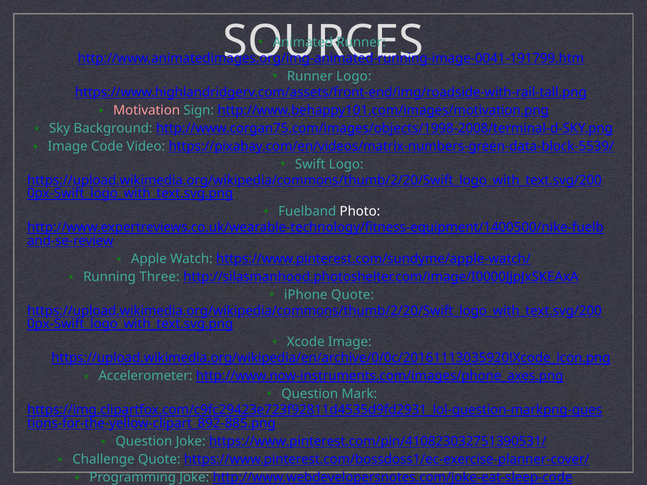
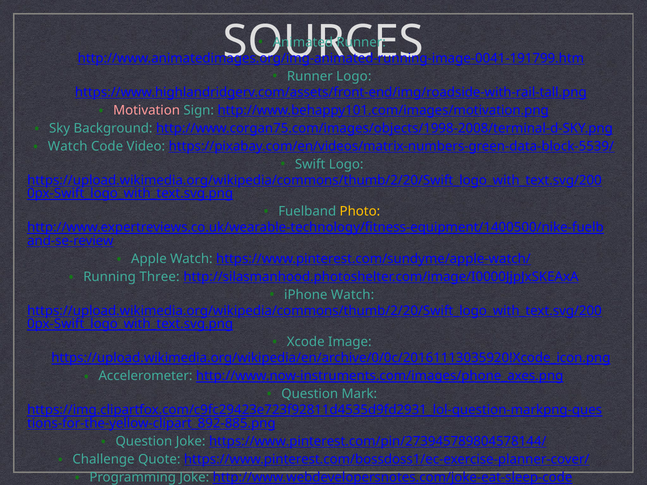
Image: Image -> Watch (68, 146)
Photo colour: white -> yellow (360, 212)
iPhone Quote: Quote -> Watch (353, 295)
https://www.pinterest.com/pin/410823032751390531/: https://www.pinterest.com/pin/410823032751390531/ -> https://www.pinterest.com/pin/273945789804578144/ (378, 442)
